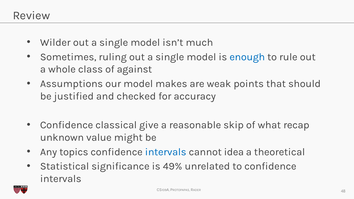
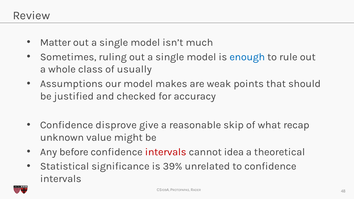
Wilder: Wilder -> Matter (55, 42)
against: against -> usually (134, 69)
classical: classical -> disprove (116, 125)
topics: topics -> before (74, 152)
intervals colour: blue -> red (166, 152)
49%: 49% -> 39% (173, 166)
